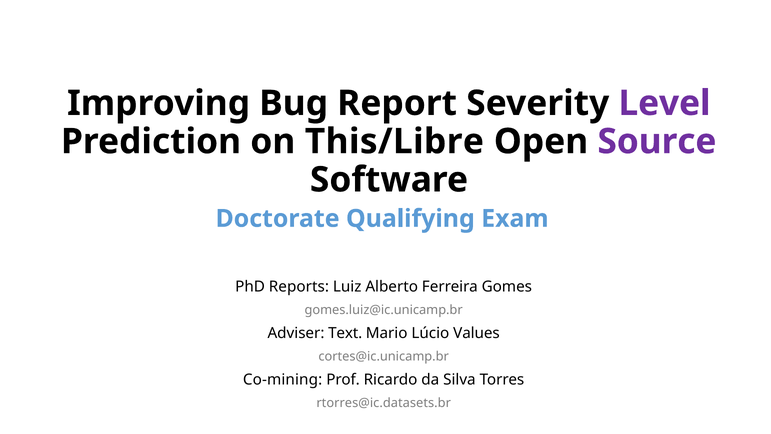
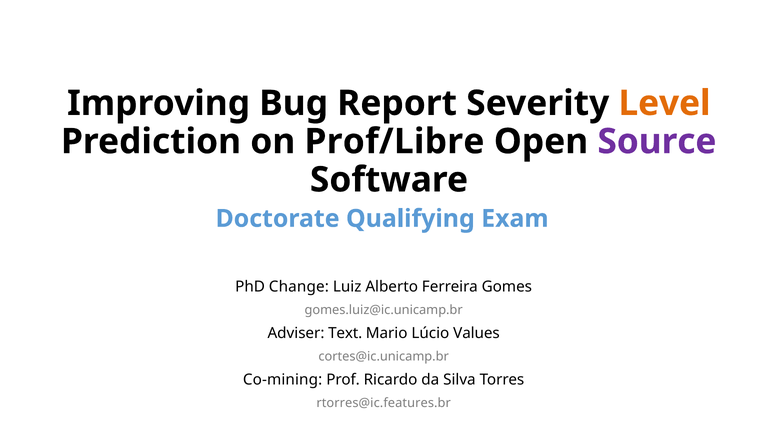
Level colour: purple -> orange (664, 103)
This/Libre: This/Libre -> Prof/Libre (394, 141)
Reports: Reports -> Change (299, 287)
rtorres@ic.datasets.br: rtorres@ic.datasets.br -> rtorres@ic.features.br (384, 403)
